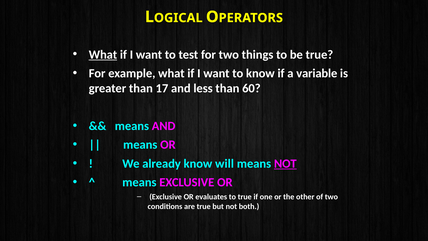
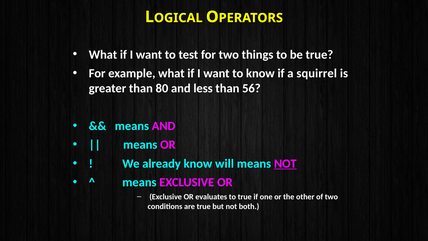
What underline: present -> none (103, 55)
variable: variable -> squirrel (317, 73)
17: 17 -> 80 (162, 88)
60: 60 -> 56 (251, 88)
